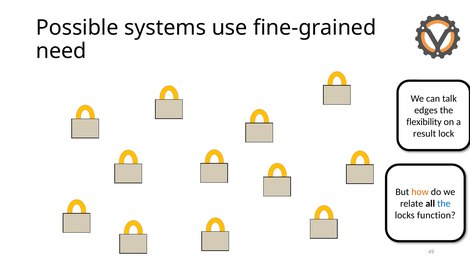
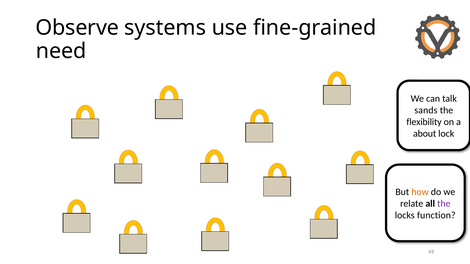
Possible: Possible -> Observe (77, 28)
edges: edges -> sands (426, 110)
result: result -> about (425, 134)
the colour: blue -> purple (444, 204)
